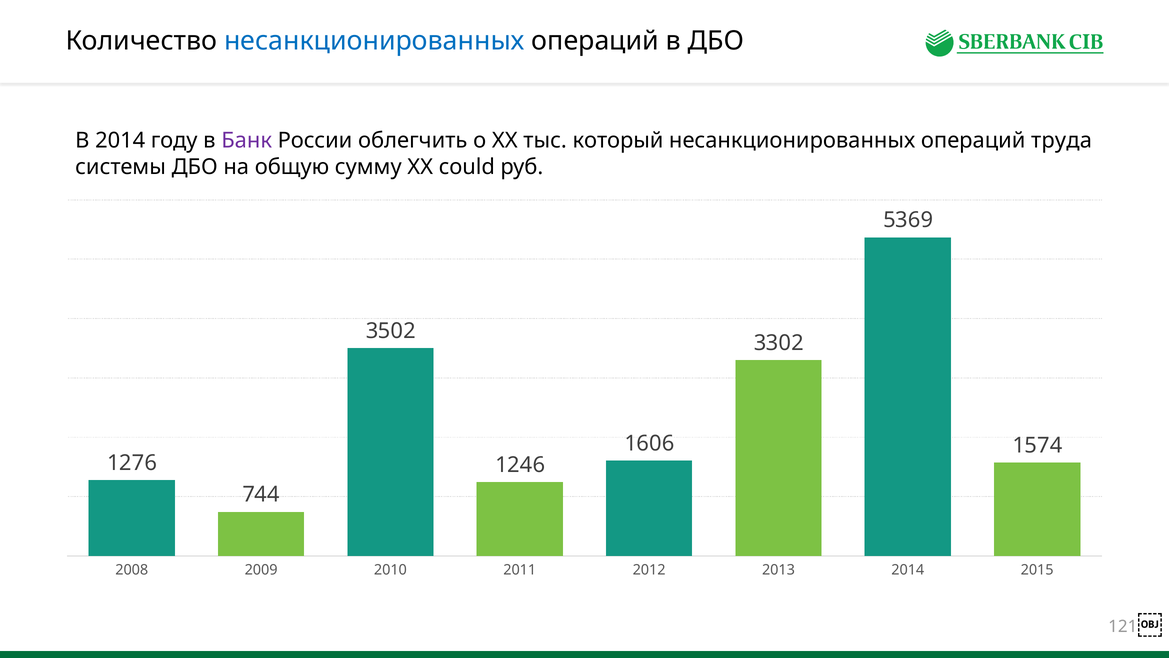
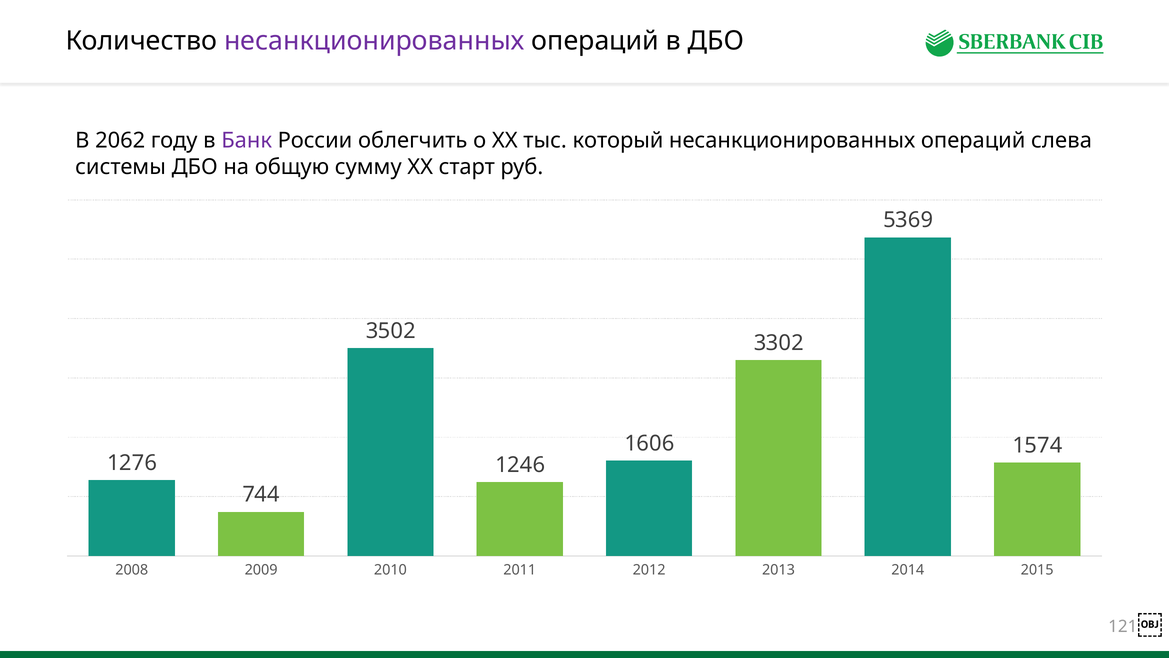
несанкционированных colour: blue -> purple (374, 41)
В 2014: 2014 -> 2062 (120, 141)
труда: труда -> слева (1062, 141)
could: could -> старт (467, 167)
